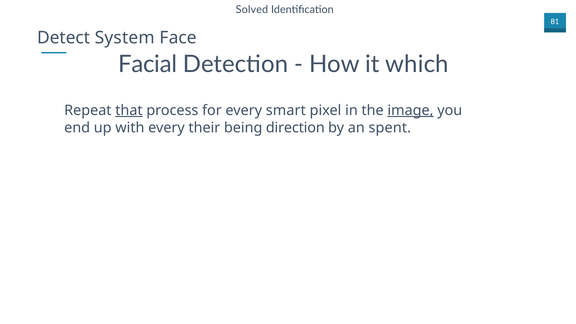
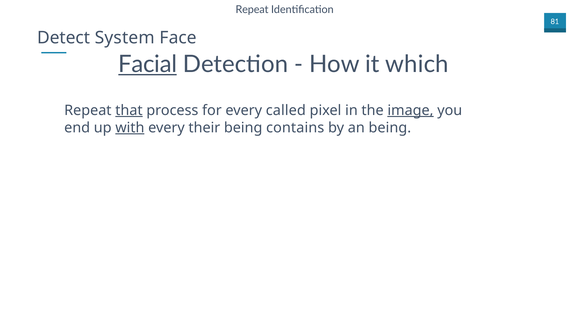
Solved: Solved -> Repeat (252, 10)
Facial underline: none -> present (148, 64)
smart: smart -> called (286, 110)
with underline: none -> present (130, 128)
direction: direction -> contains (295, 128)
an spent: spent -> being (390, 128)
